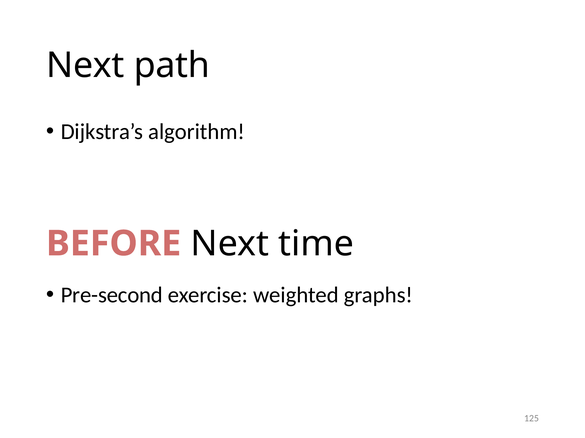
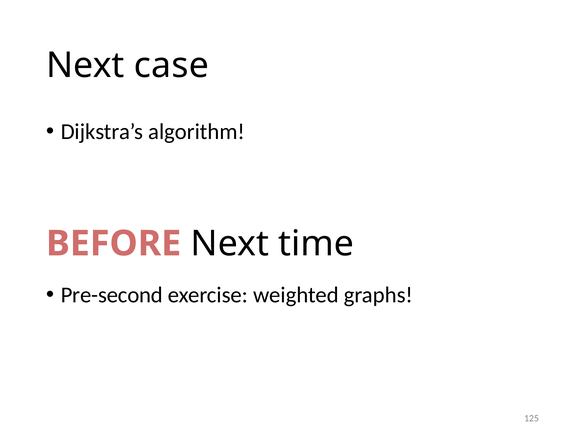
path: path -> case (171, 66)
